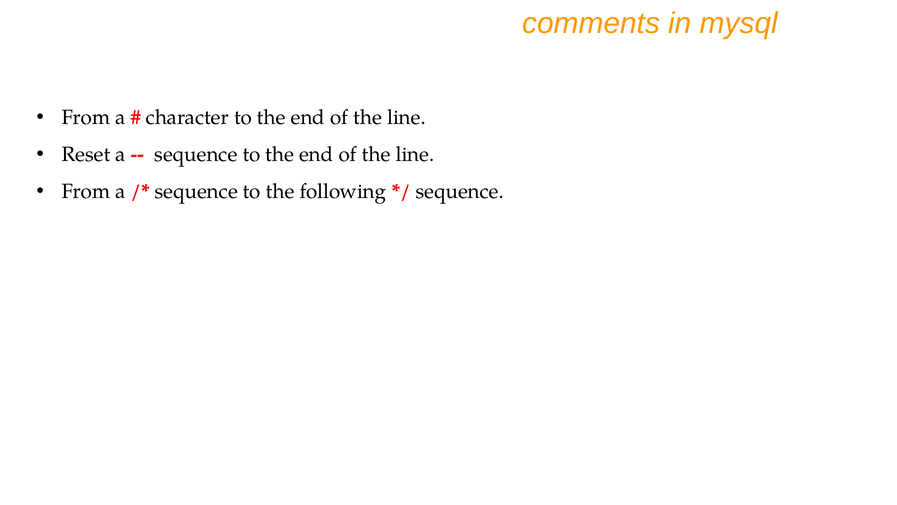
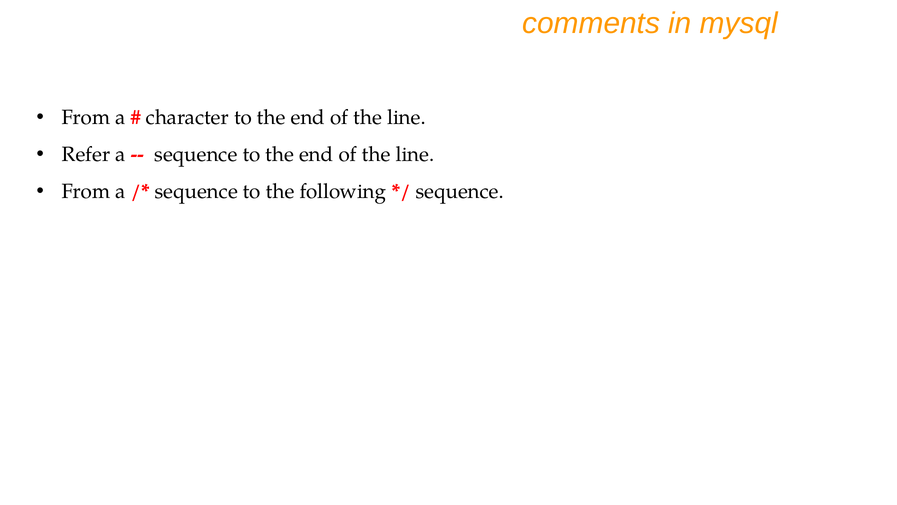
Reset: Reset -> Refer (86, 154)
